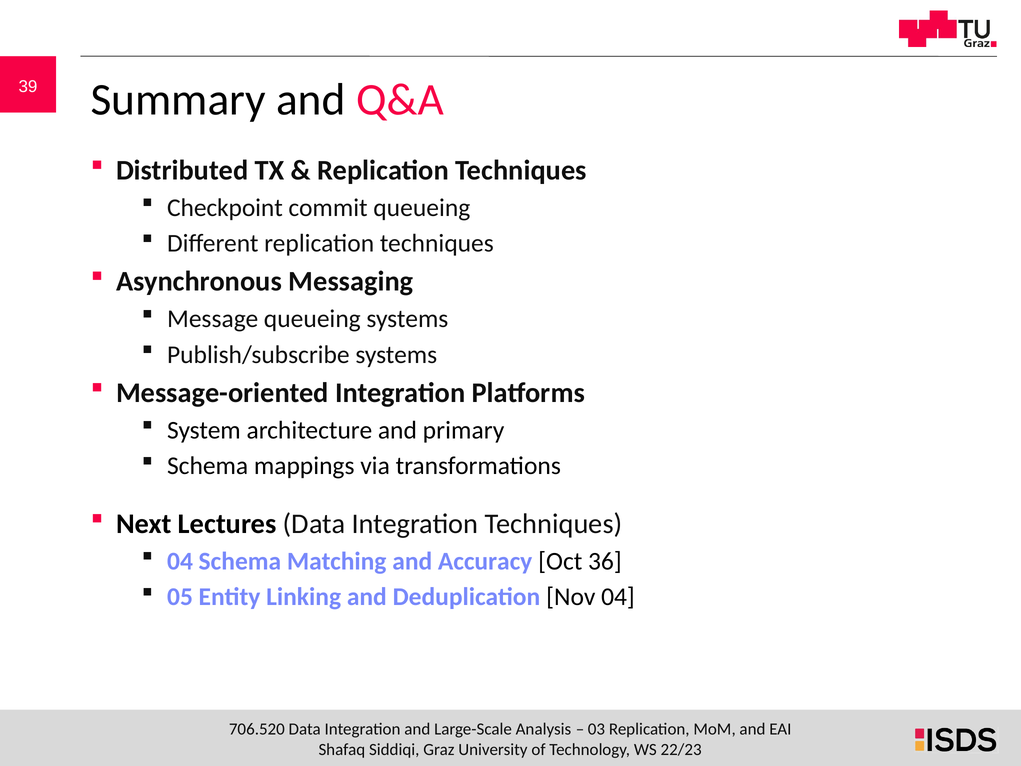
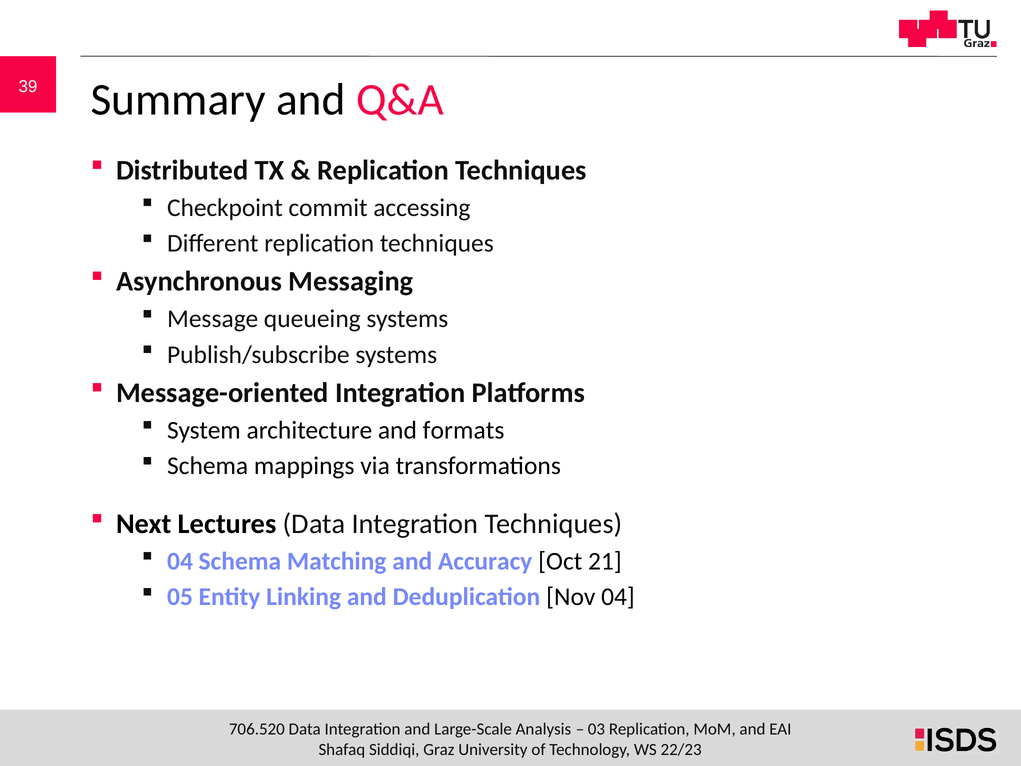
commit queueing: queueing -> accessing (422, 208)
primary: primary -> formats (464, 430)
36: 36 -> 21 (605, 561)
